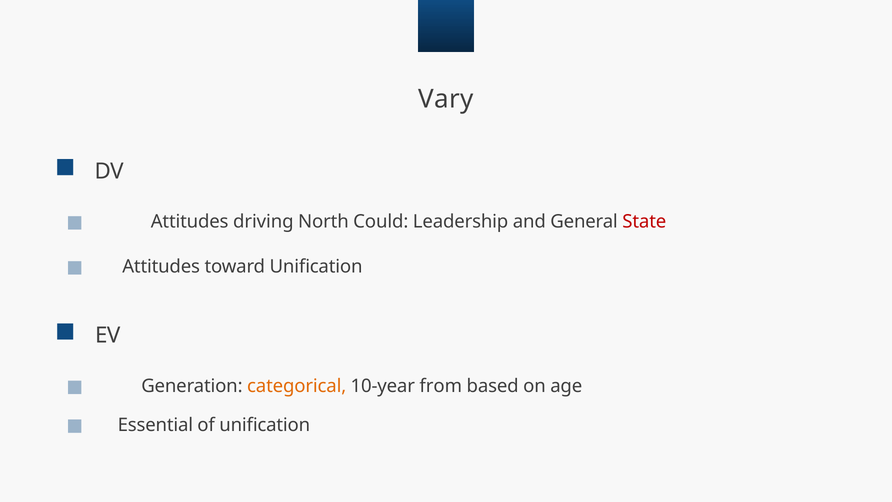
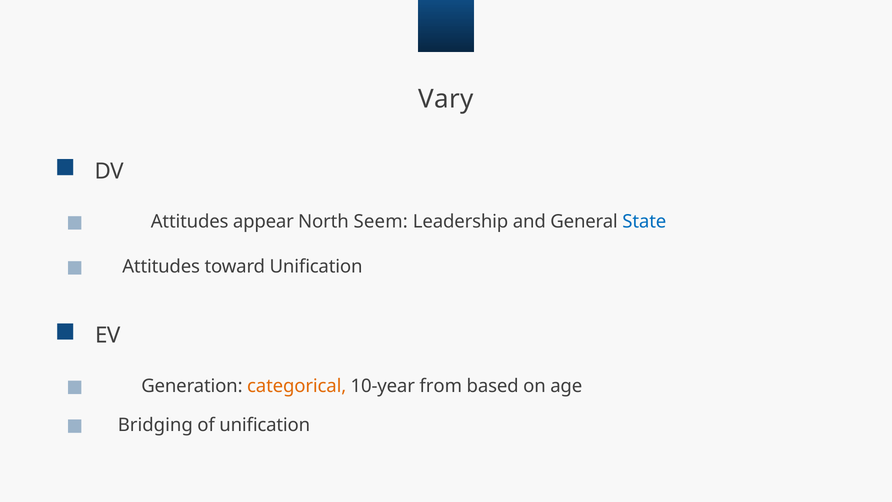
driving: driving -> appear (263, 222)
Could: Could -> Seem (381, 222)
State colour: red -> blue (644, 222)
Essential: Essential -> Bridging (155, 425)
